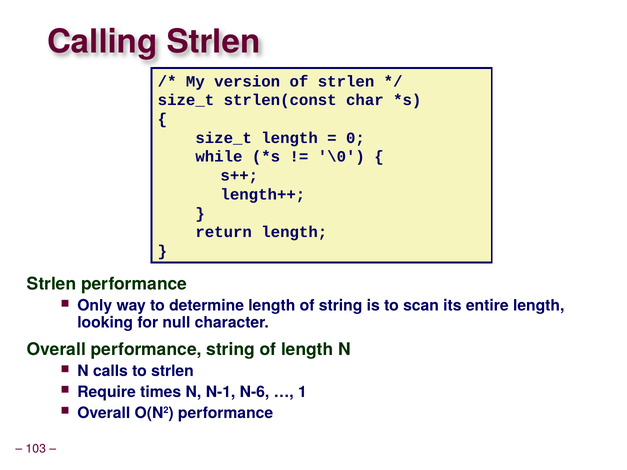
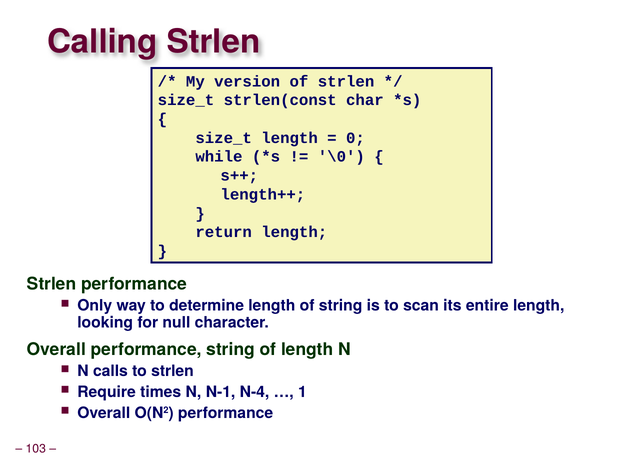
N-6: N-6 -> N-4 (255, 392)
